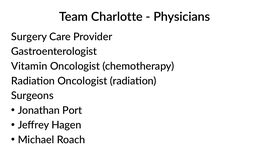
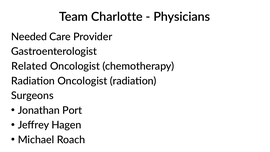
Surgery: Surgery -> Needed (29, 37)
Vitamin: Vitamin -> Related (29, 66)
